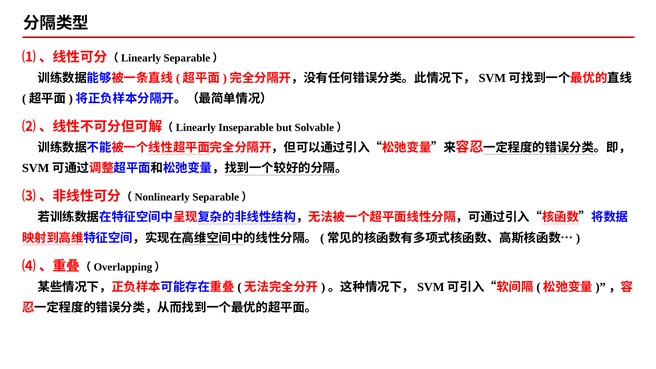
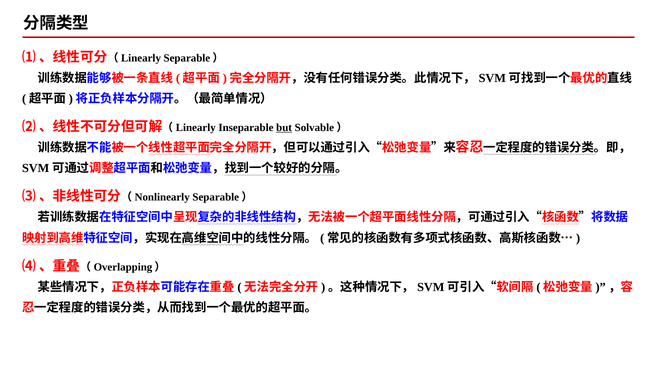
but underline: none -> present (284, 128)
